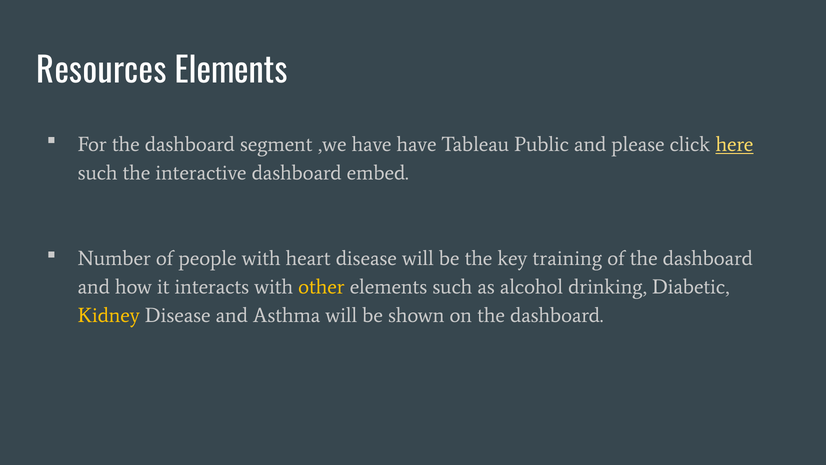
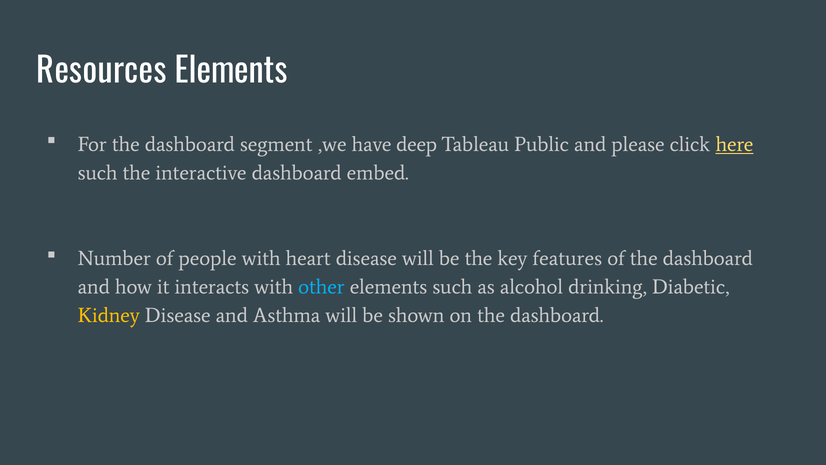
have have: have -> deep (417, 144)
training: training -> features (567, 258)
other colour: yellow -> light blue (321, 287)
